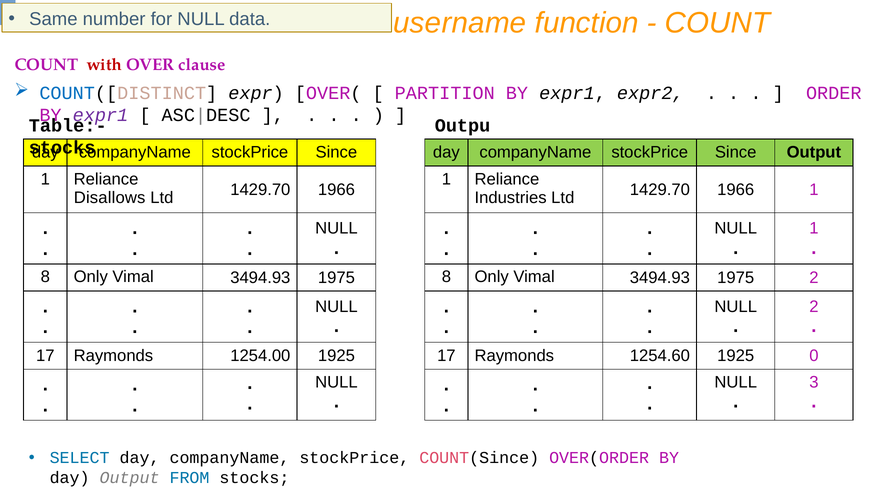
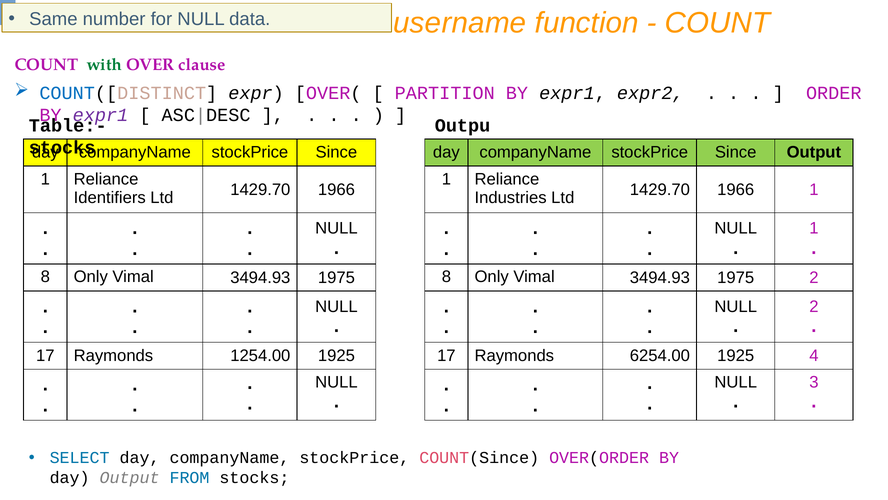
with colour: red -> green (104, 65)
Disallows: Disallows -> Identifiers (110, 198)
1254.60: 1254.60 -> 6254.00 (660, 356)
0: 0 -> 4 (814, 356)
